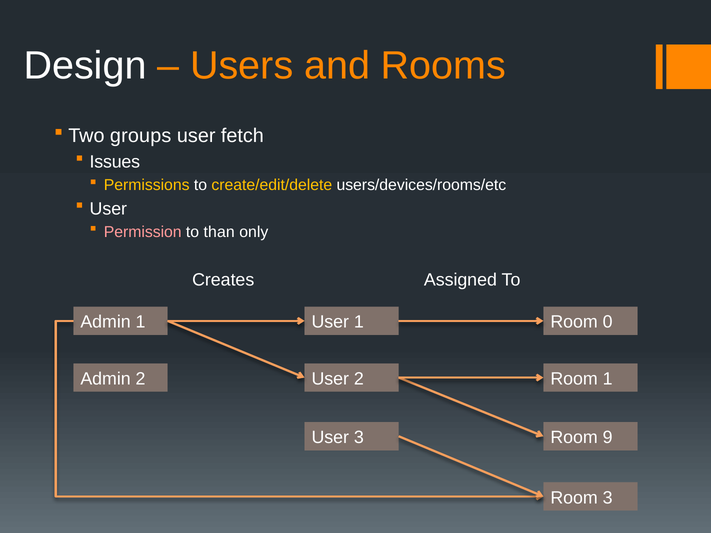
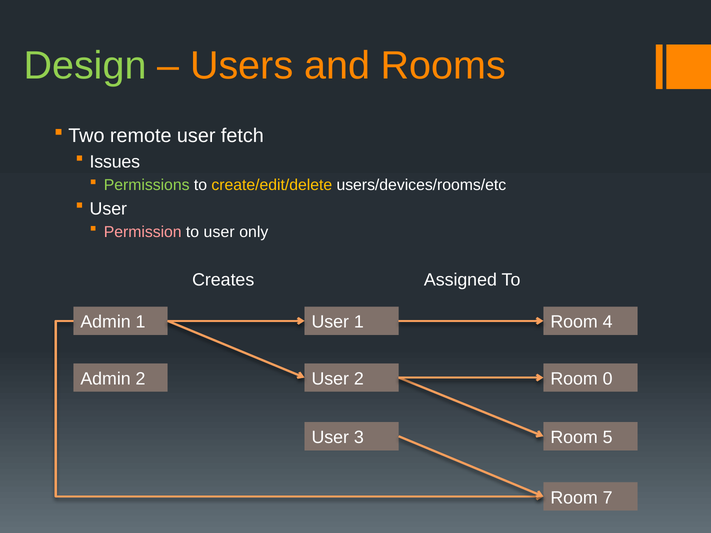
Design colour: white -> light green (85, 66)
groups: groups -> remote (141, 136)
Permissions colour: yellow -> light green (147, 185)
to than: than -> user (219, 232)
0: 0 -> 4 (608, 322)
Room 1: 1 -> 0 (608, 379)
9: 9 -> 5 (608, 438)
Room 3: 3 -> 7 (608, 498)
